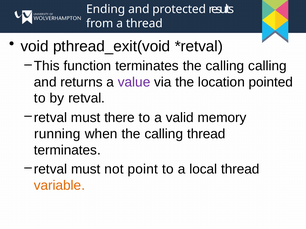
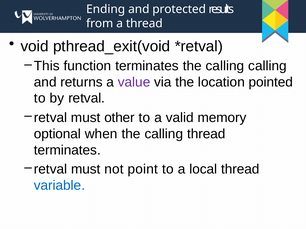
there: there -> other (119, 118)
running: running -> optional (57, 134)
variable colour: orange -> blue (59, 186)
